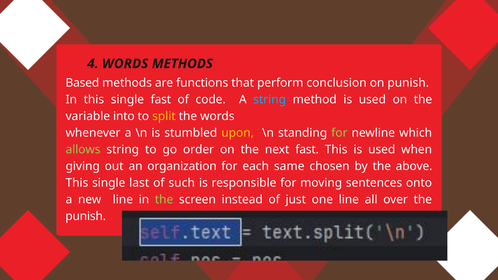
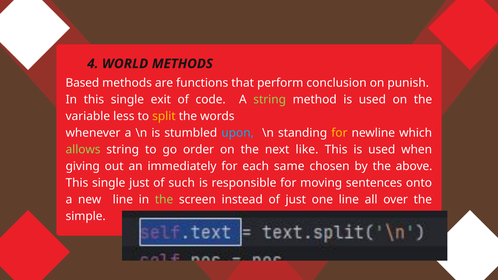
4 WORDS: WORDS -> WORLD (125, 64)
single fast: fast -> exit (161, 100)
string colour: light blue -> light green (270, 100)
into: into -> less (124, 116)
upon colour: yellow -> light blue (238, 133)
for colour: light green -> yellow (339, 133)
next fast: fast -> like (307, 150)
organization: organization -> immediately (182, 166)
single last: last -> just (139, 183)
punish: punish -> simple (86, 216)
